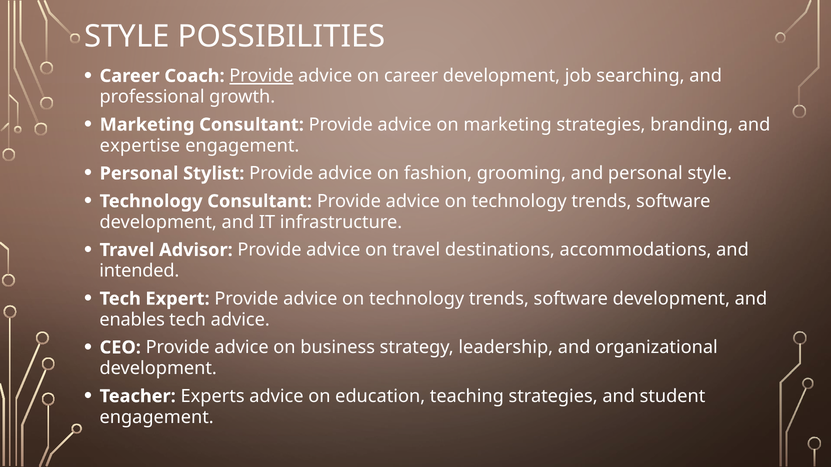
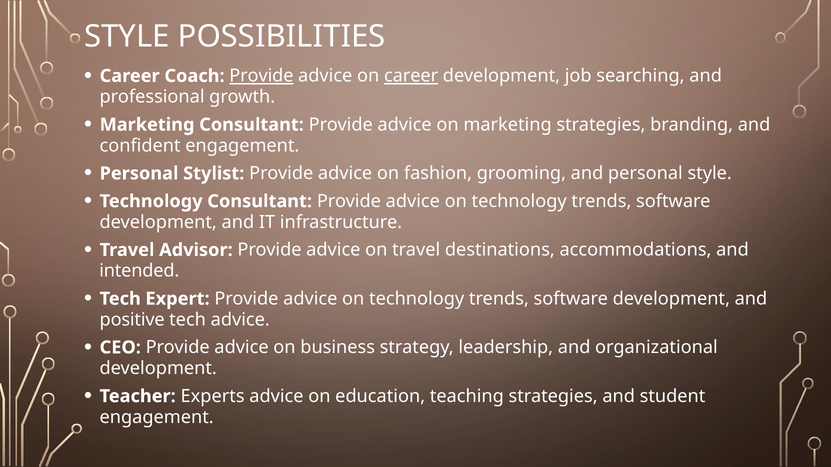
career underline: none -> present (411, 76)
expertise: expertise -> confident (140, 146)
enables: enables -> positive (132, 320)
